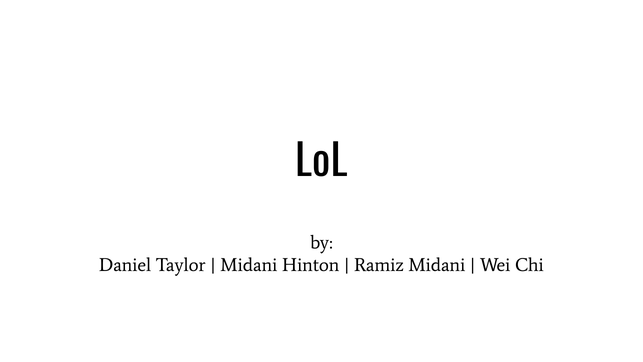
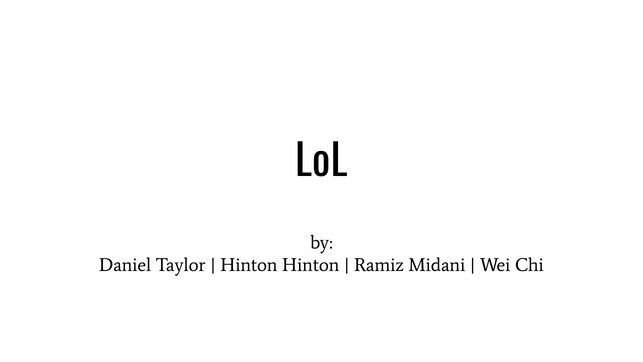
Midani: Midani -> Hinton (249, 265)
